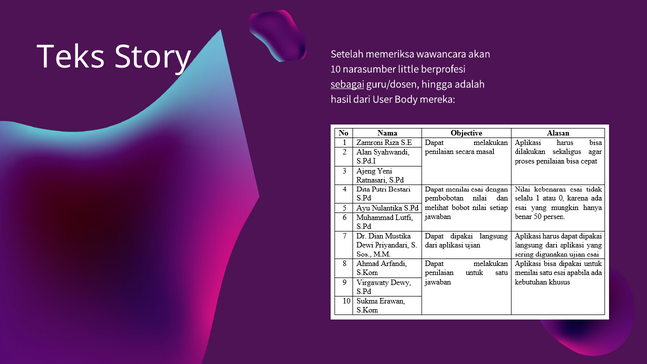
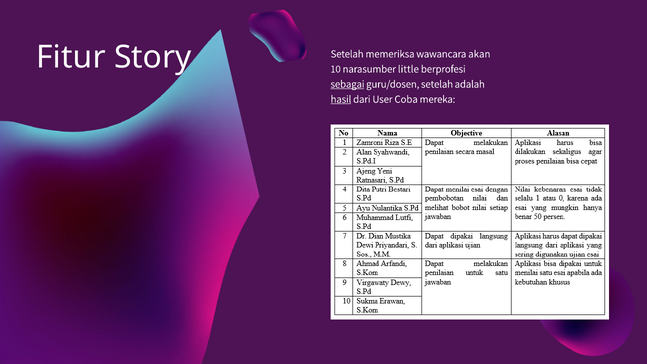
Teks: Teks -> Fitur (71, 57)
guru/dosen hingga: hingga -> setelah (437, 84)
hasil underline: none -> present (341, 99)
Body: Body -> Coba (406, 99)
